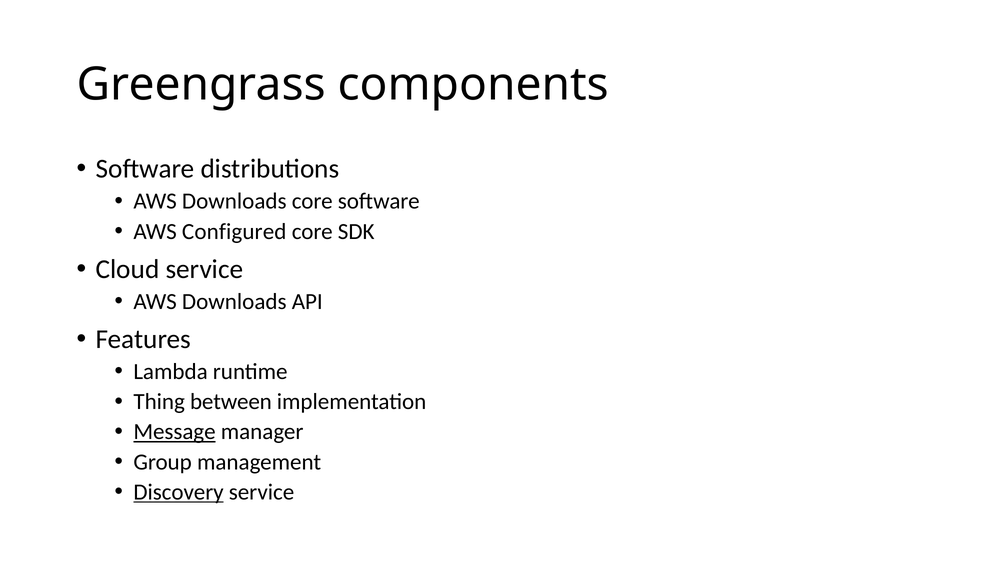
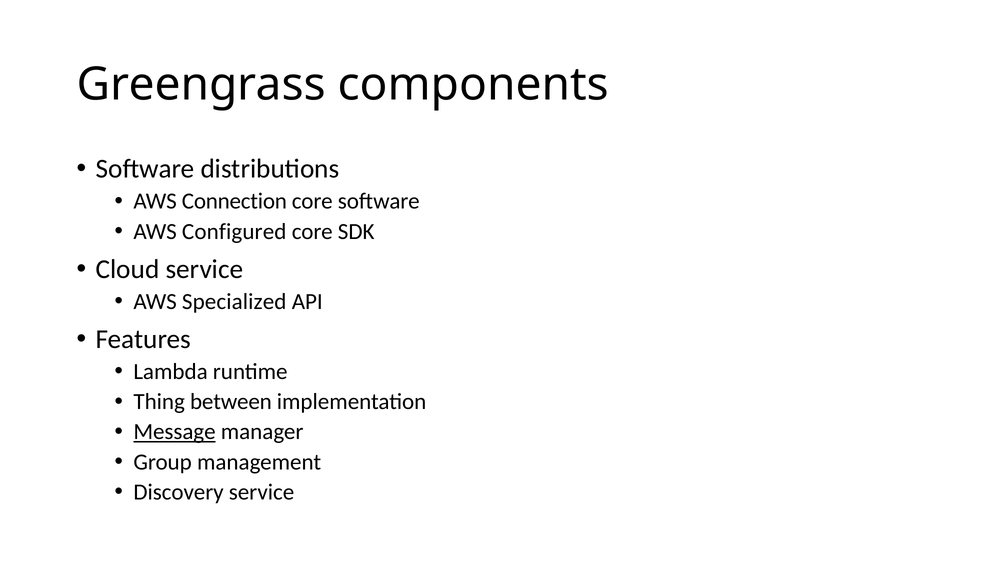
Downloads: Downloads -> Connection (234, 202)
Downloads: Downloads -> Specialized (234, 302)
Discovery underline: present -> none (179, 492)
